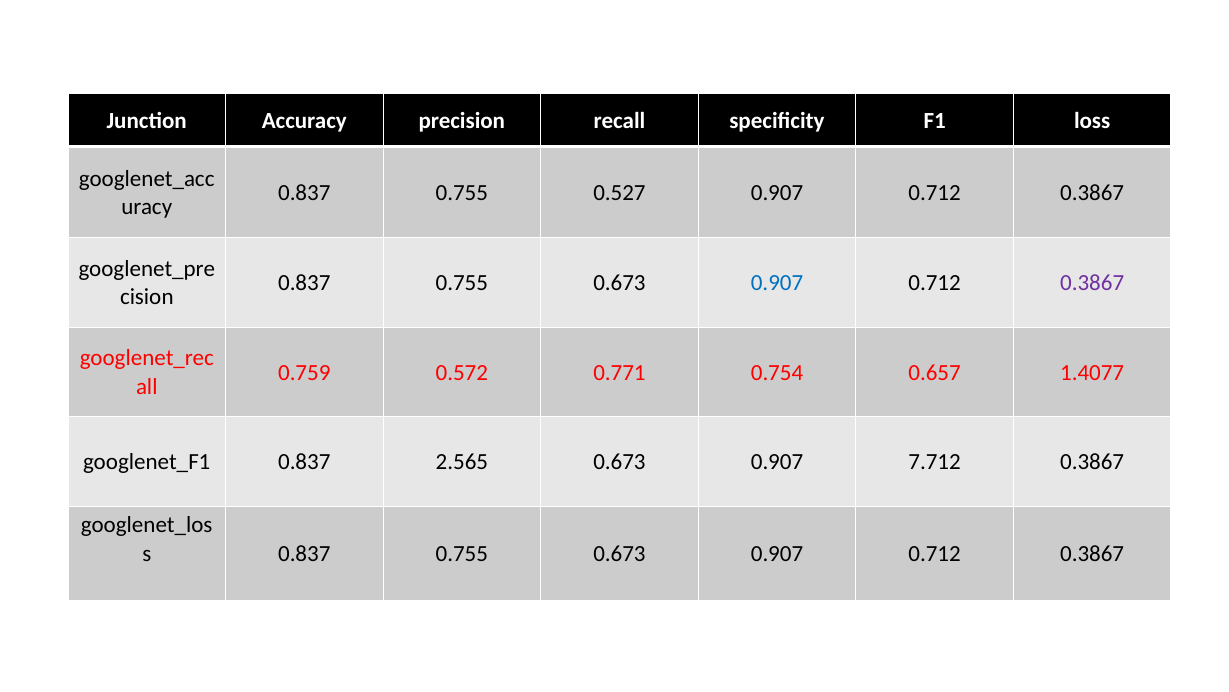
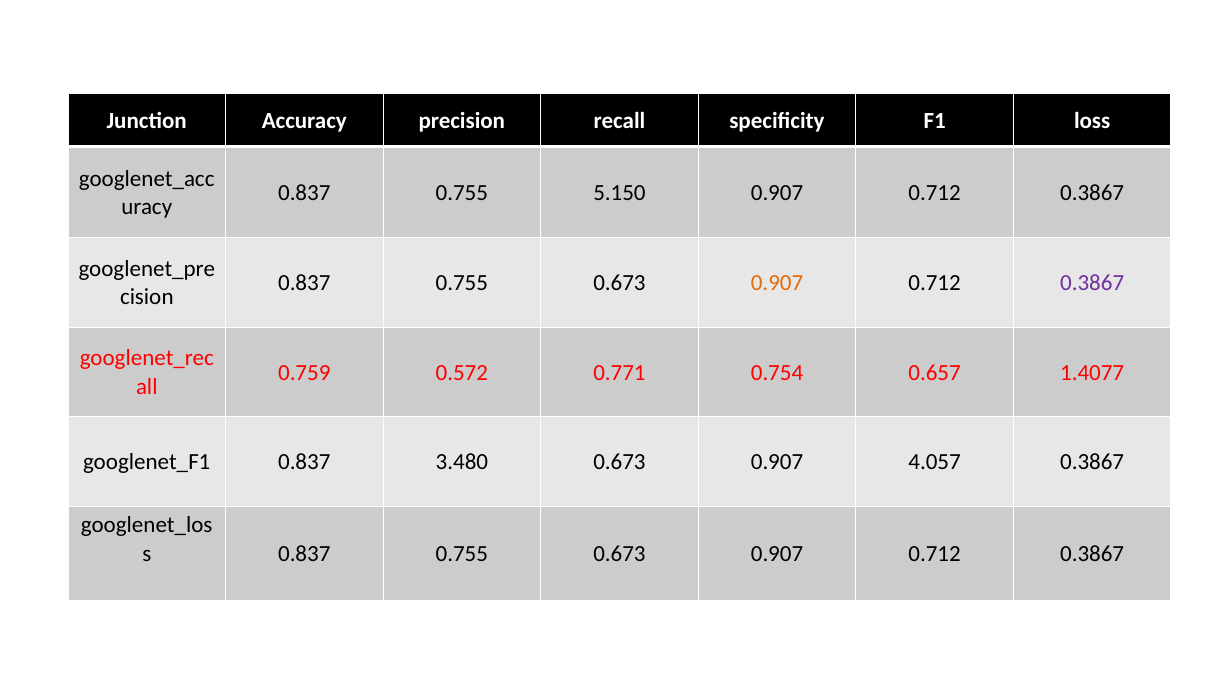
0.527: 0.527 -> 5.150 (619, 192)
0.907 colour: blue -> orange (777, 283)
2.565: 2.565 -> 3.480 (462, 461)
7.712: 7.712 -> 4.057 (935, 461)
